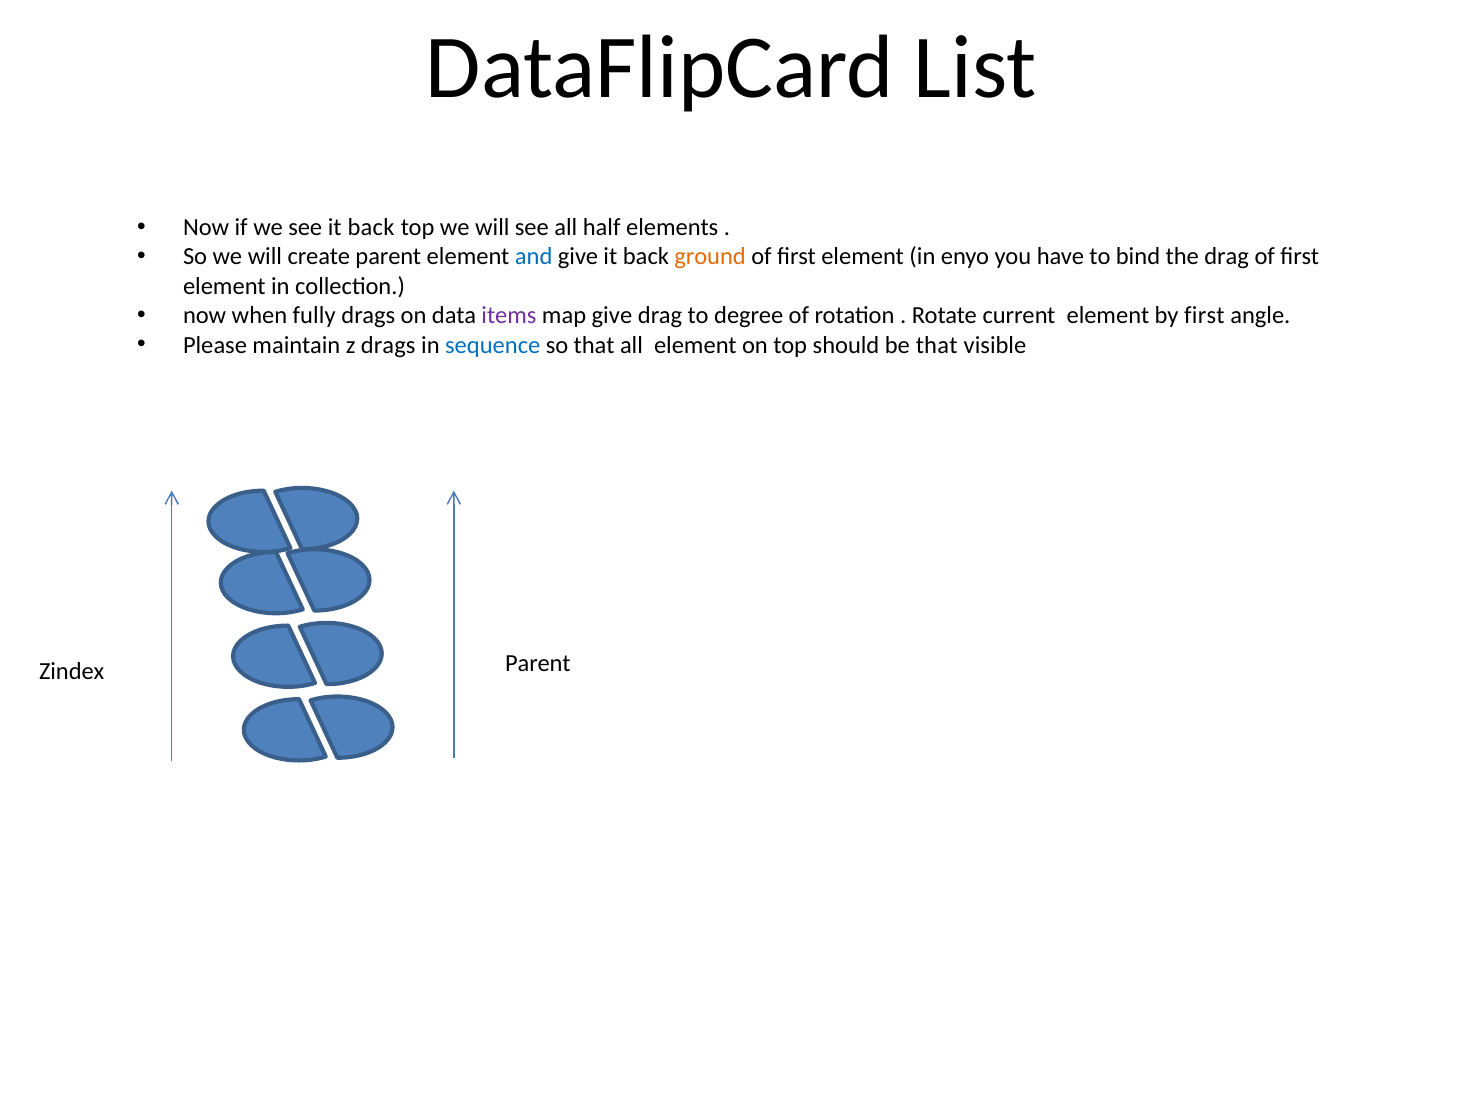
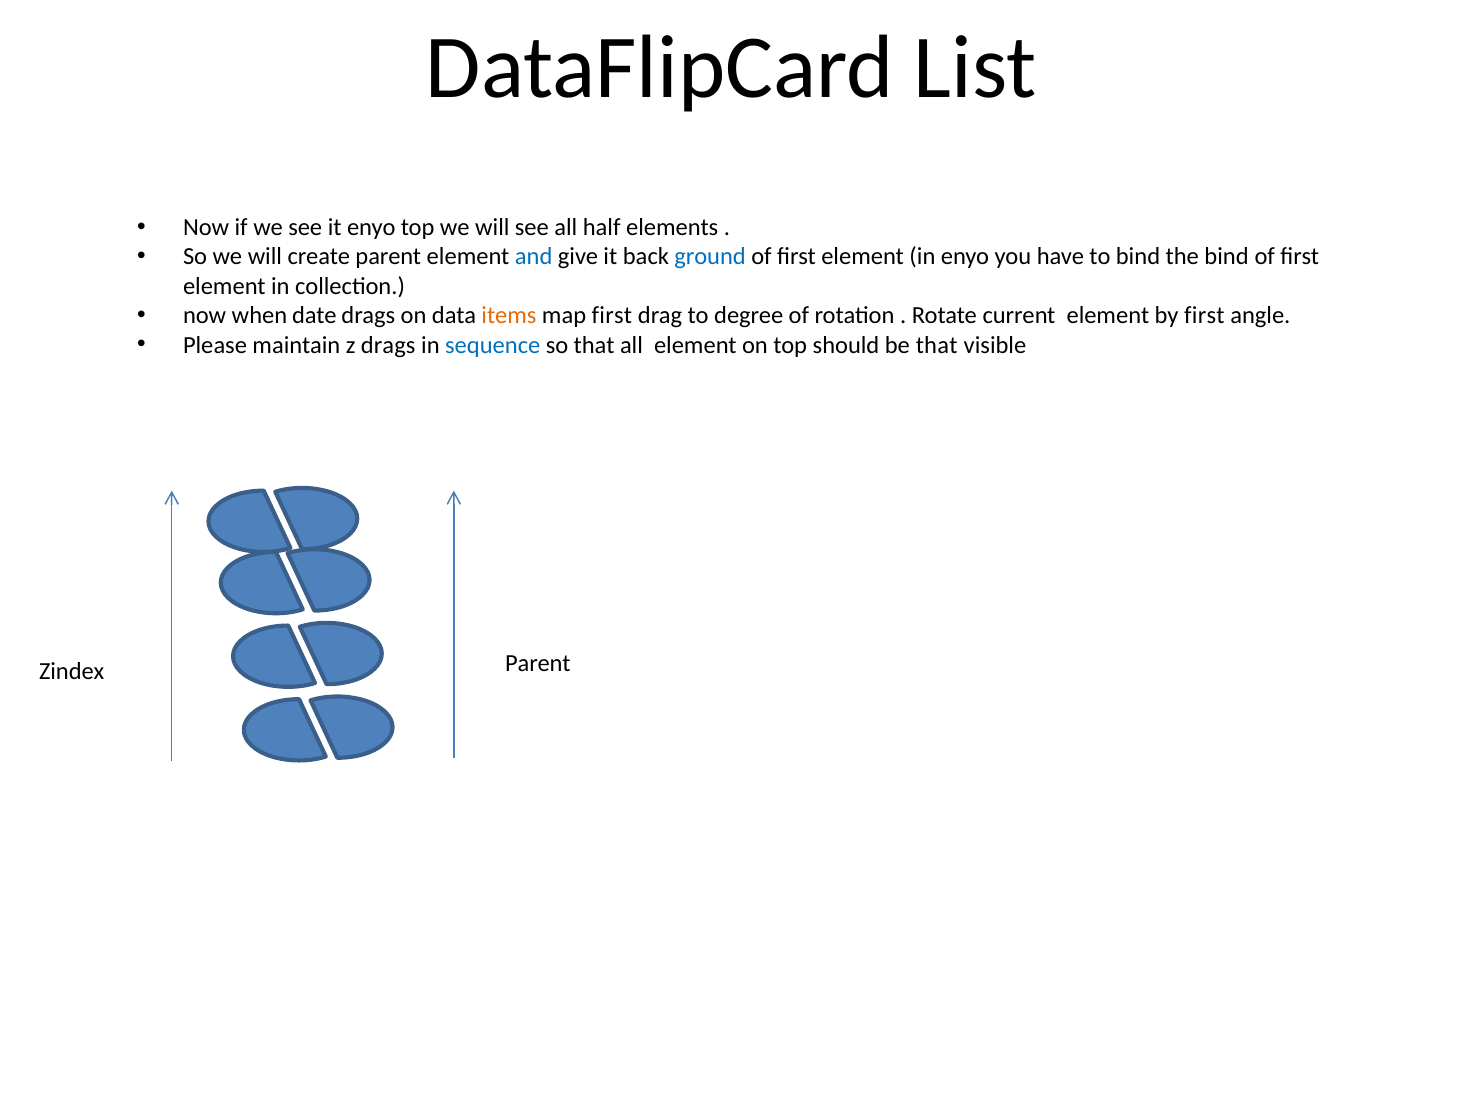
see it back: back -> enyo (371, 227)
ground colour: orange -> blue (710, 257)
the drag: drag -> bind (1227, 257)
fully: fully -> date (314, 316)
items colour: purple -> orange (509, 316)
map give: give -> first (612, 316)
